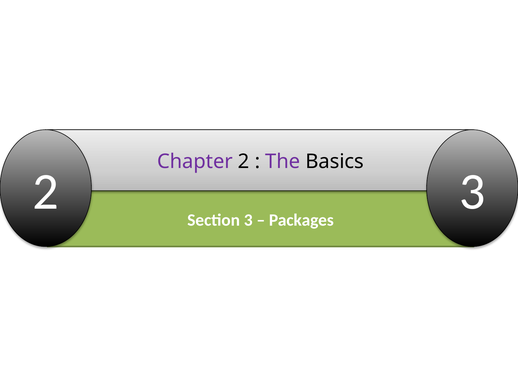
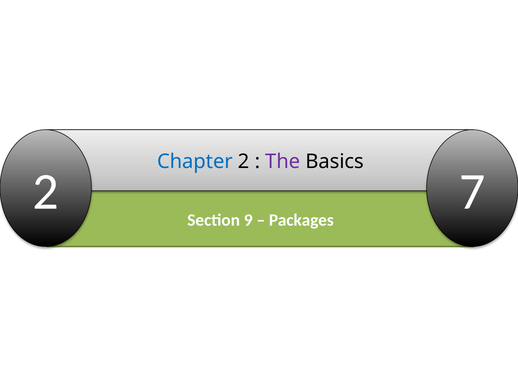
Chapter colour: purple -> blue (195, 161)
2 3: 3 -> 7 (472, 191)
Section 3: 3 -> 9 (248, 220)
